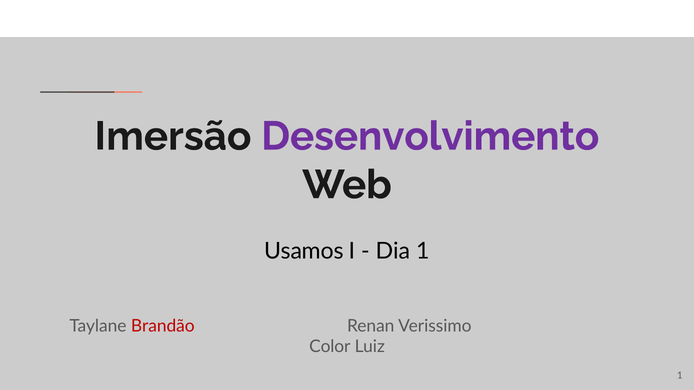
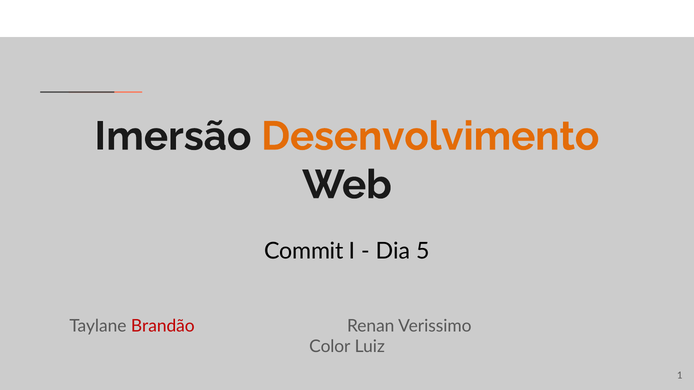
Desenvolvimento colour: purple -> orange (430, 136)
Usamos: Usamos -> Commit (304, 251)
Dia 1: 1 -> 5 (423, 251)
